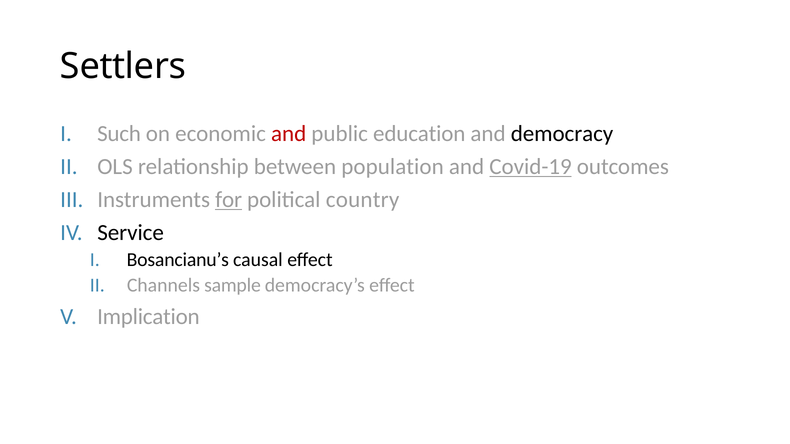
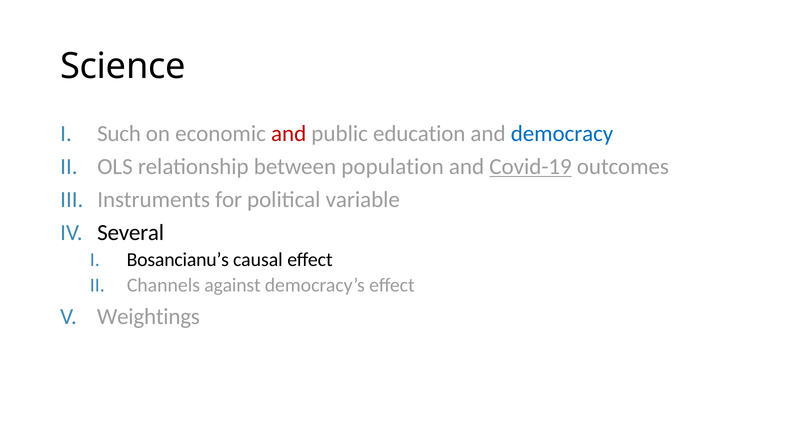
Settlers: Settlers -> Science (123, 66)
democracy colour: black -> blue (562, 134)
for underline: present -> none (229, 200)
country: country -> variable (363, 200)
Service: Service -> Several (131, 233)
sample: sample -> against (232, 286)
Implication: Implication -> Weightings (148, 317)
